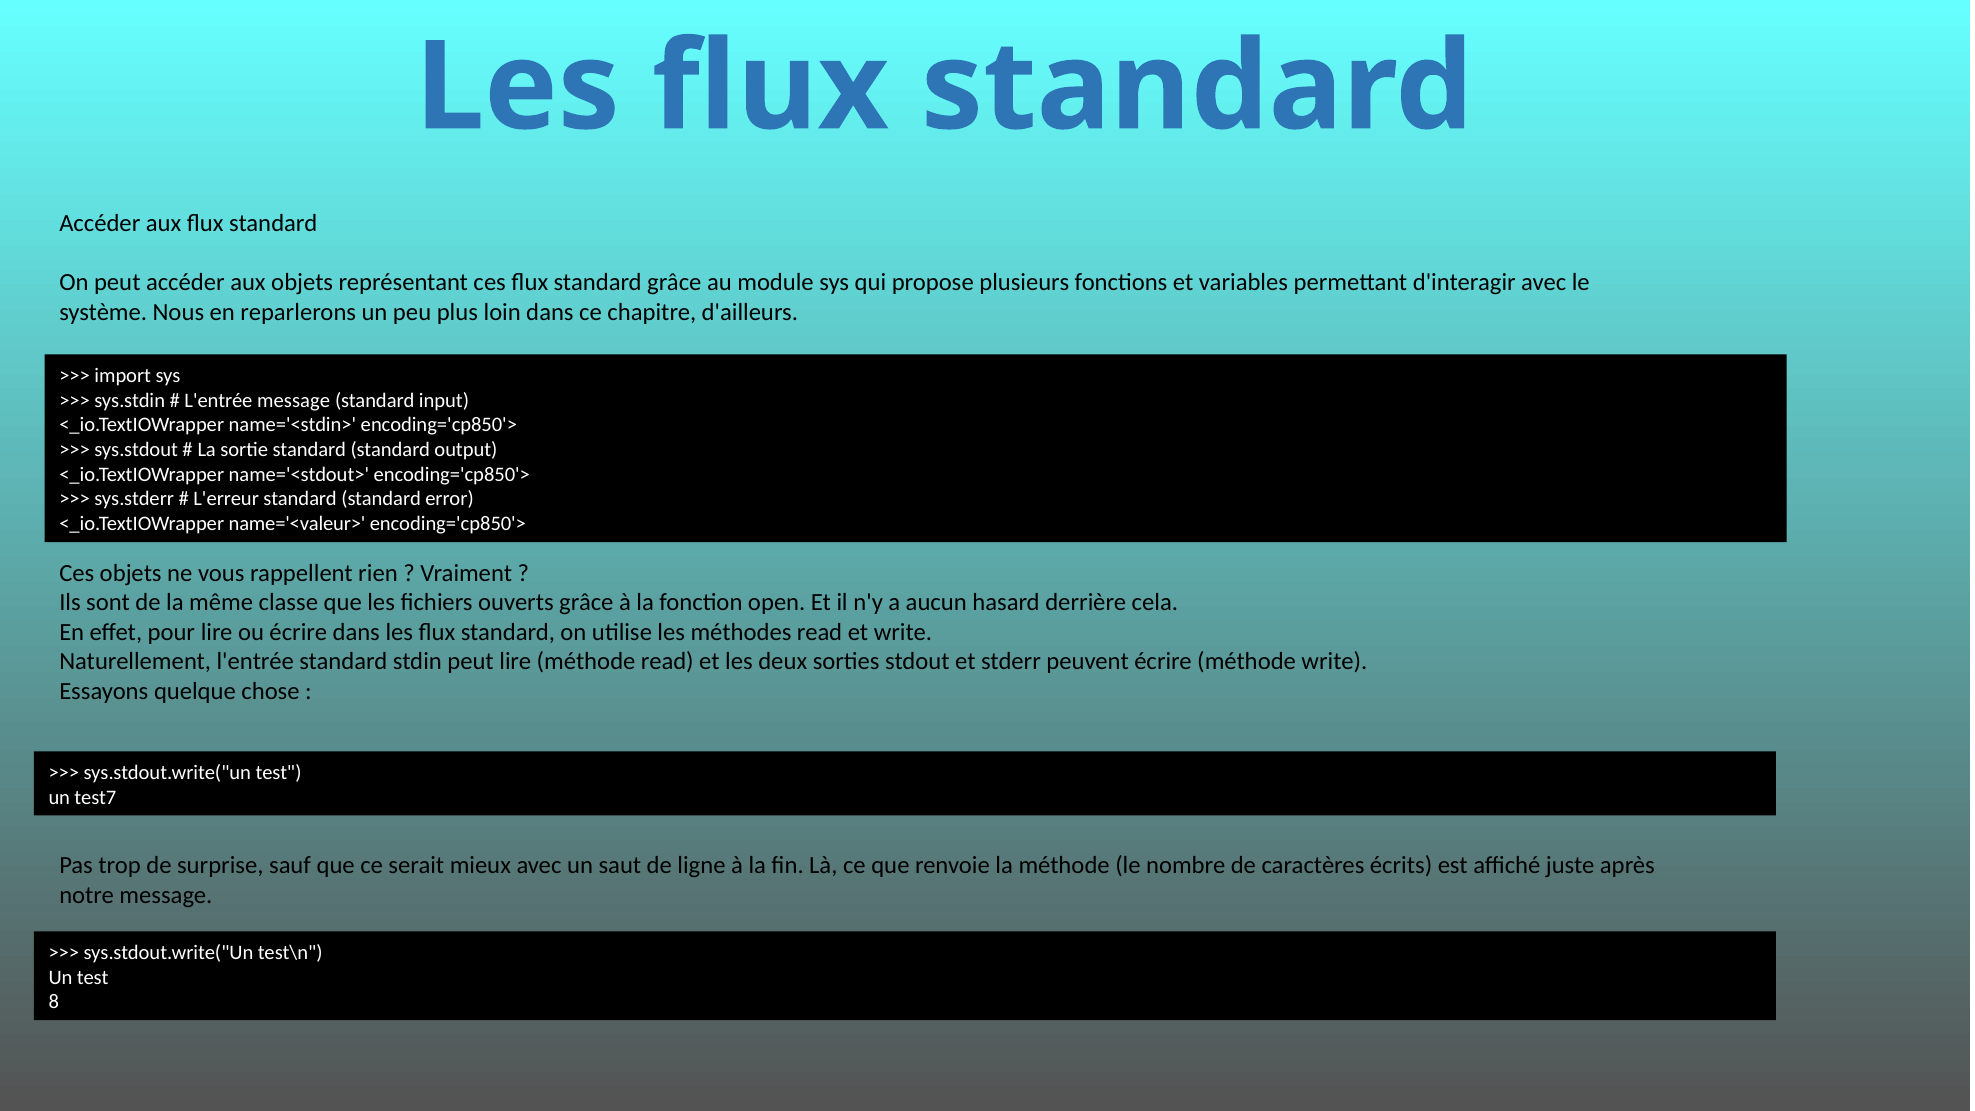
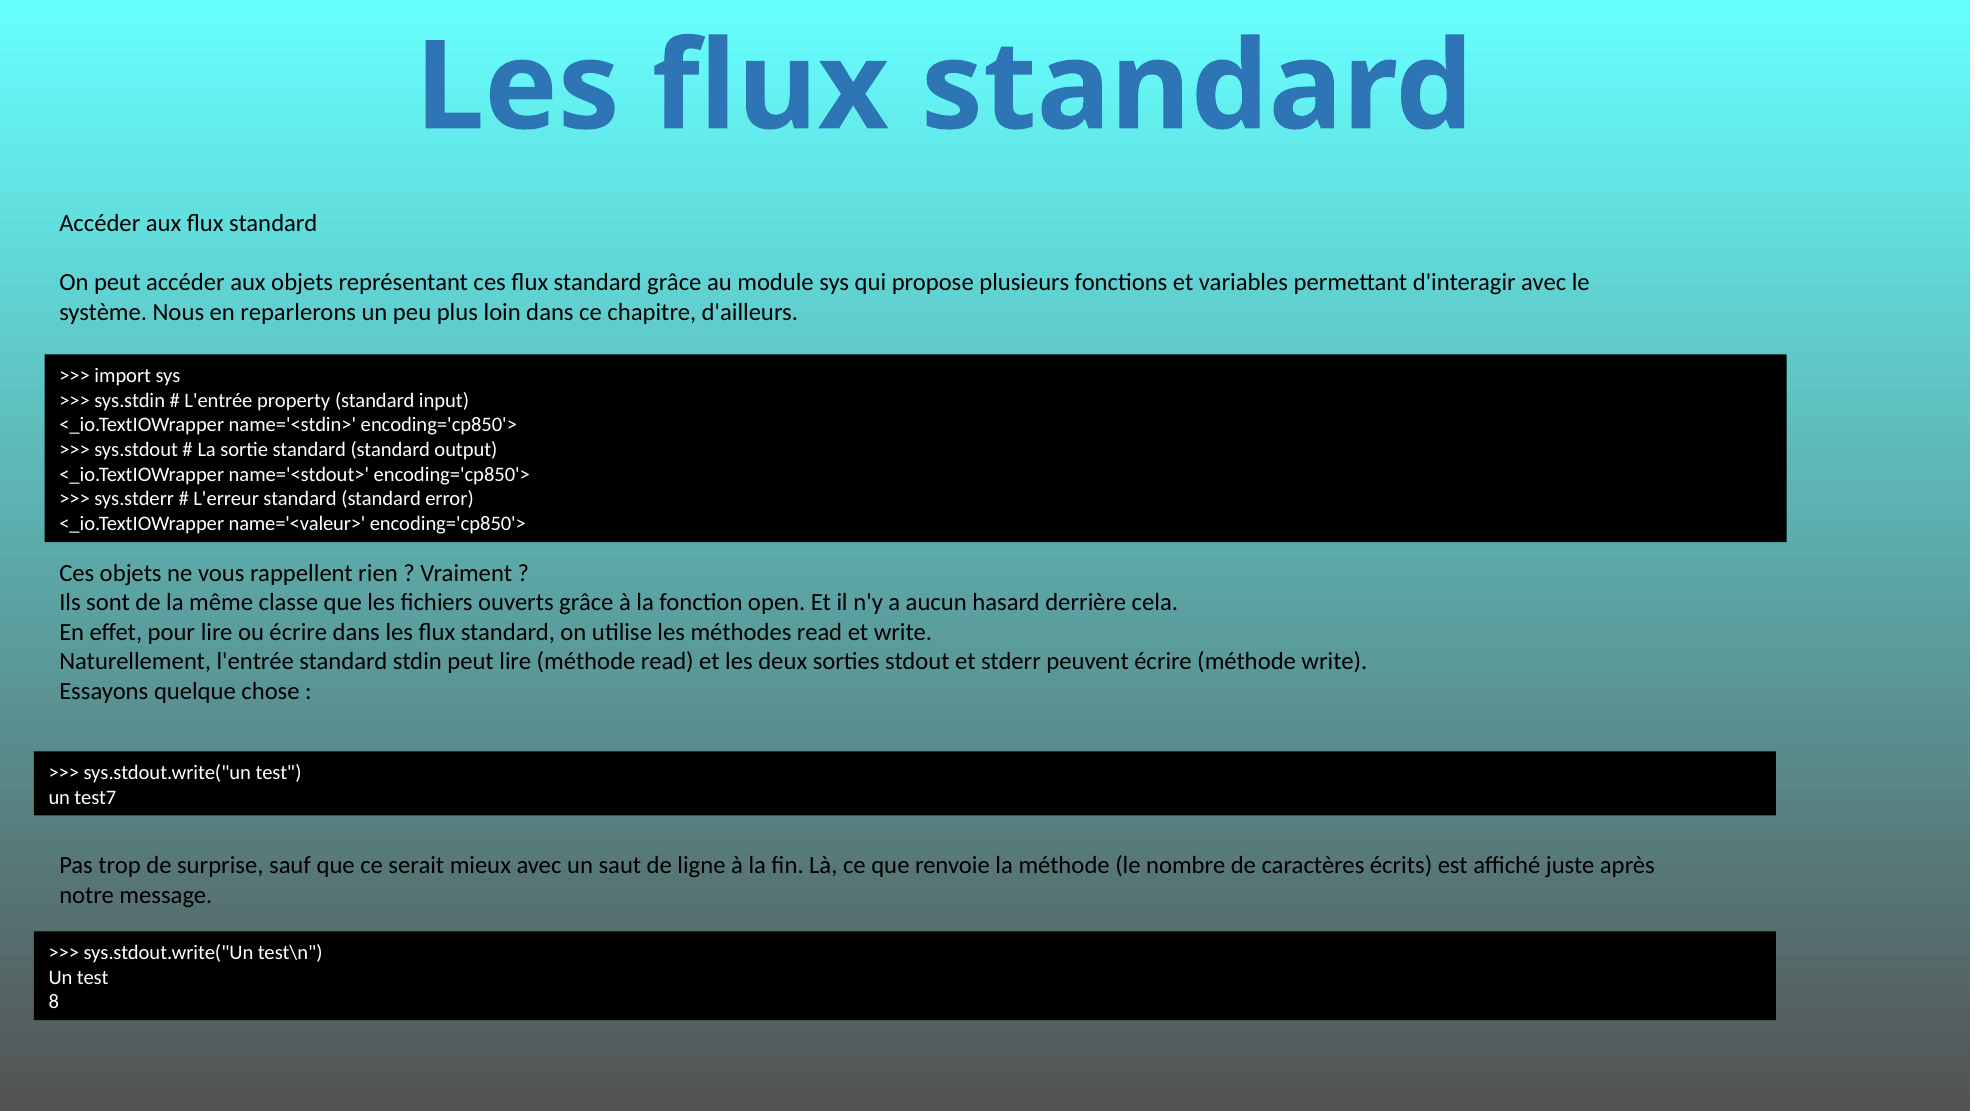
L'entrée message: message -> property (294, 400)
